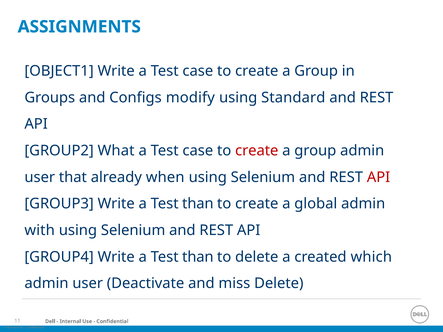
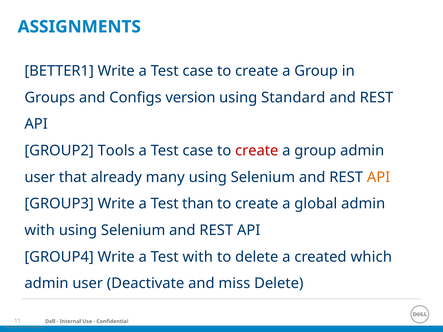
OBJECT1: OBJECT1 -> BETTER1 (59, 71)
modify: modify -> version (190, 98)
What: What -> Tools (116, 151)
when: when -> many (165, 177)
API colour: red -> orange (379, 177)
than: than -> with (198, 257)
